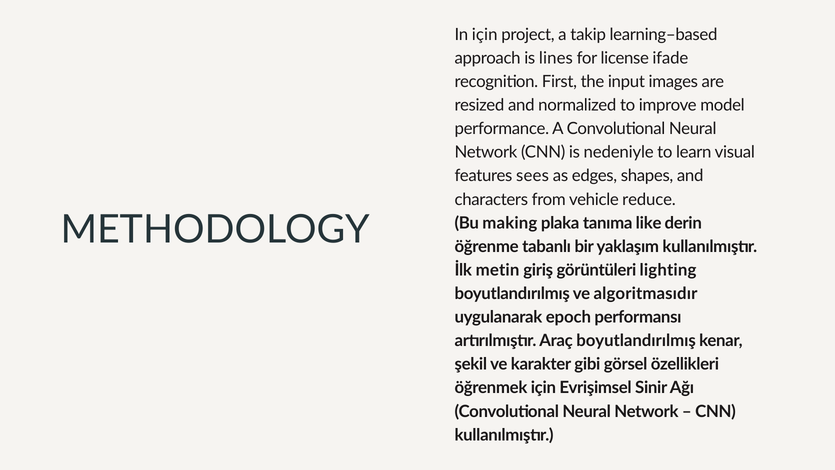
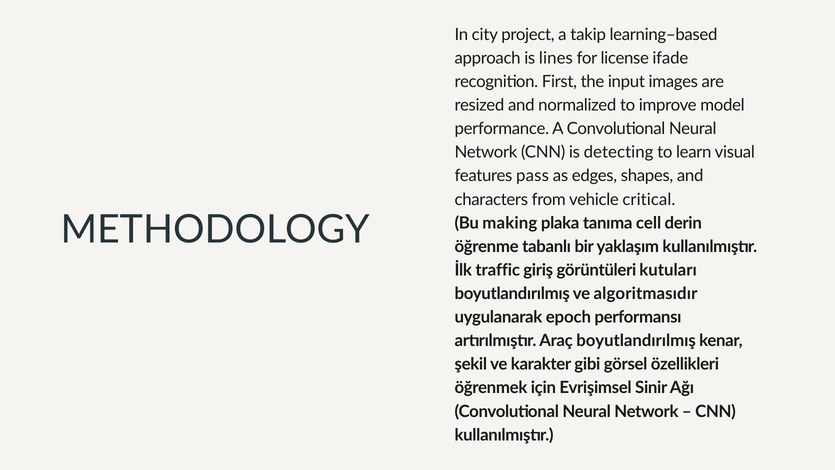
In için: için -> city (485, 35)
nedeniyle: nedeniyle -> detecting (619, 152)
sees: sees -> pass (533, 176)
reduce: reduce -> critical (649, 199)
like: like -> cell (649, 223)
metin: metin -> traffic (498, 270)
lighting: lighting -> kutuları (668, 270)
